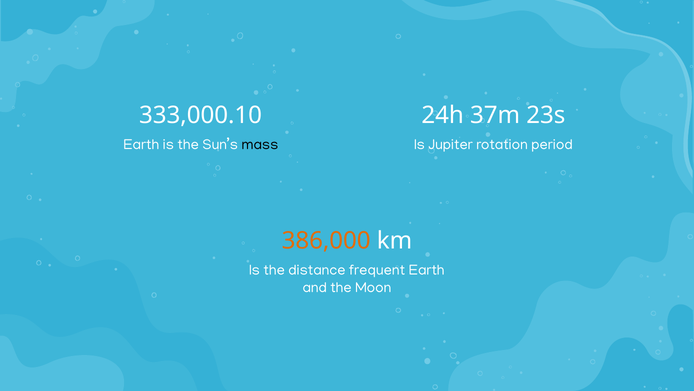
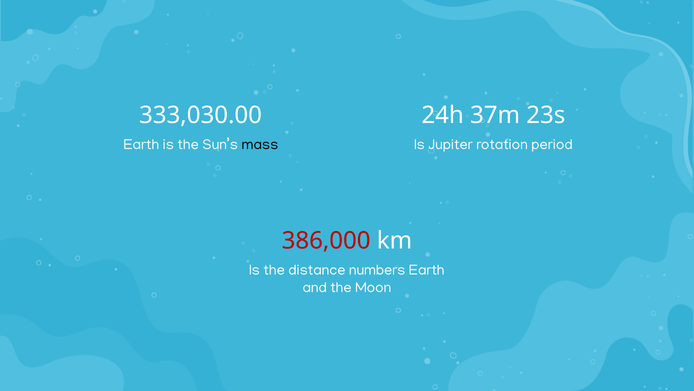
333,000.10: 333,000.10 -> 333,030.00 (201, 115)
386,000 colour: orange -> red (326, 240)
frequent: frequent -> numbers (377, 269)
